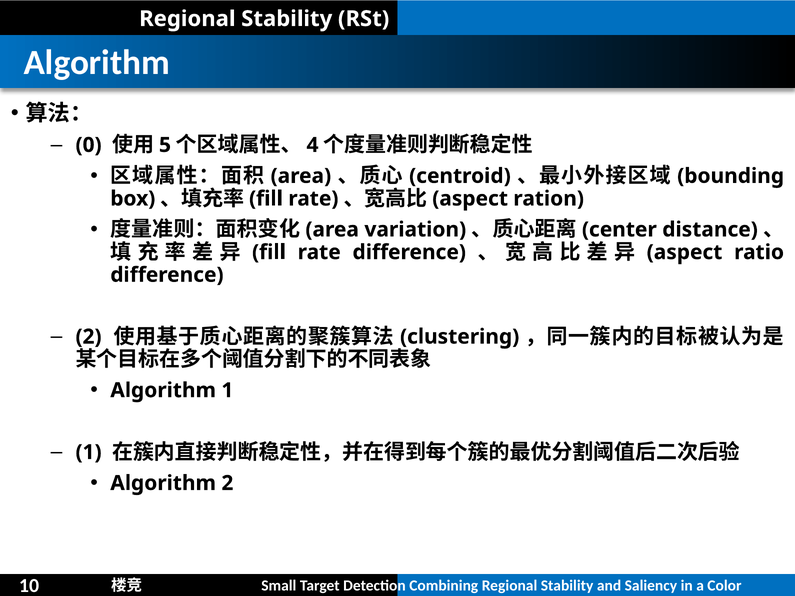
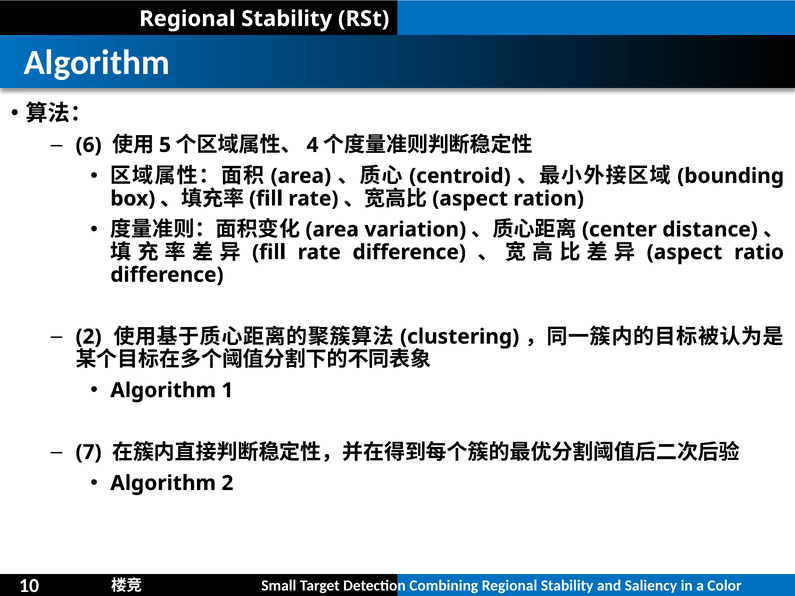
0: 0 -> 6 (89, 145)
1: 1 -> 7 (89, 452)
